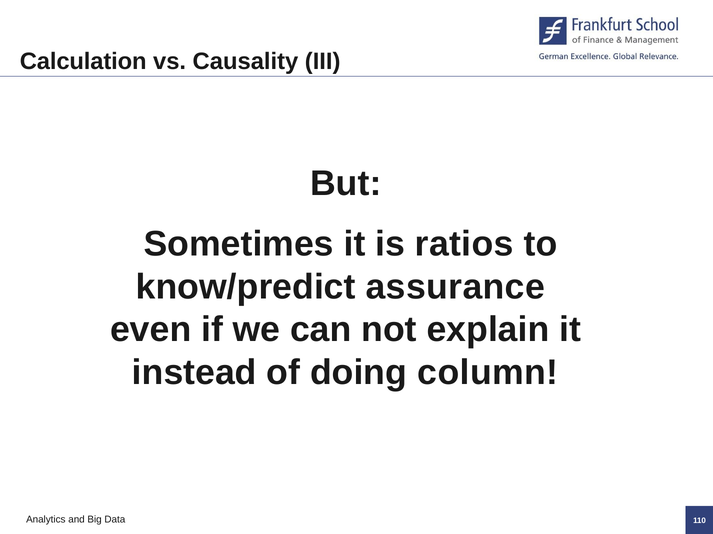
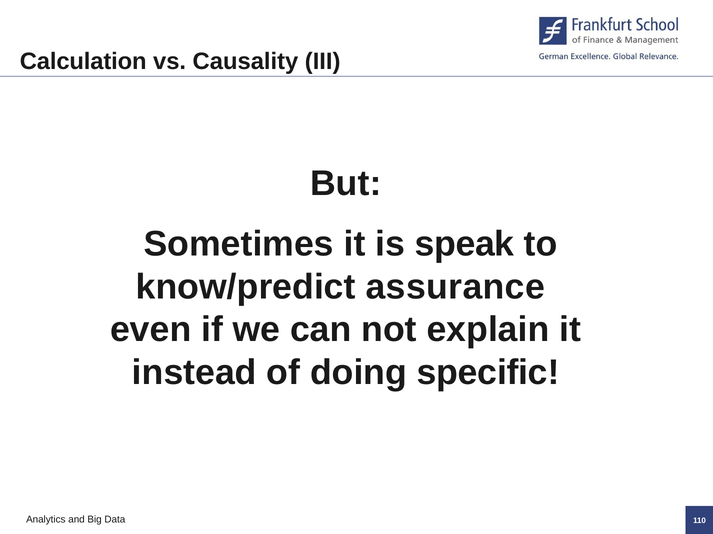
ratios: ratios -> speak (465, 245)
column: column -> specific (488, 373)
